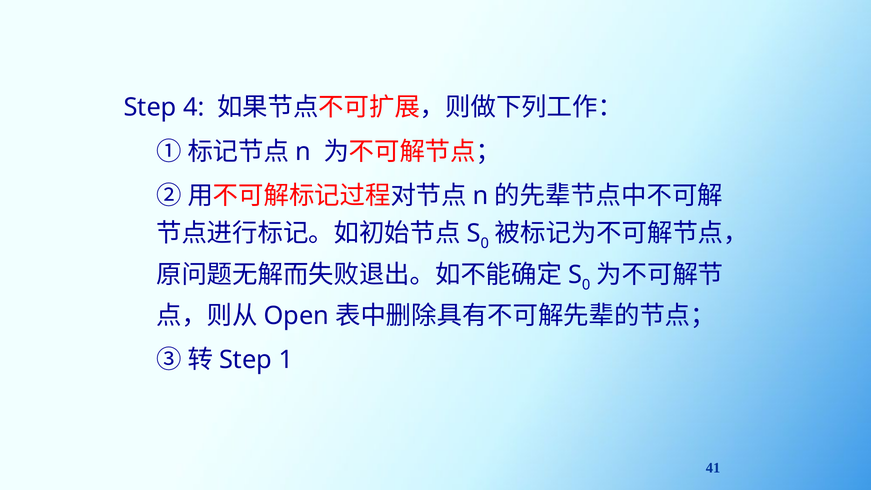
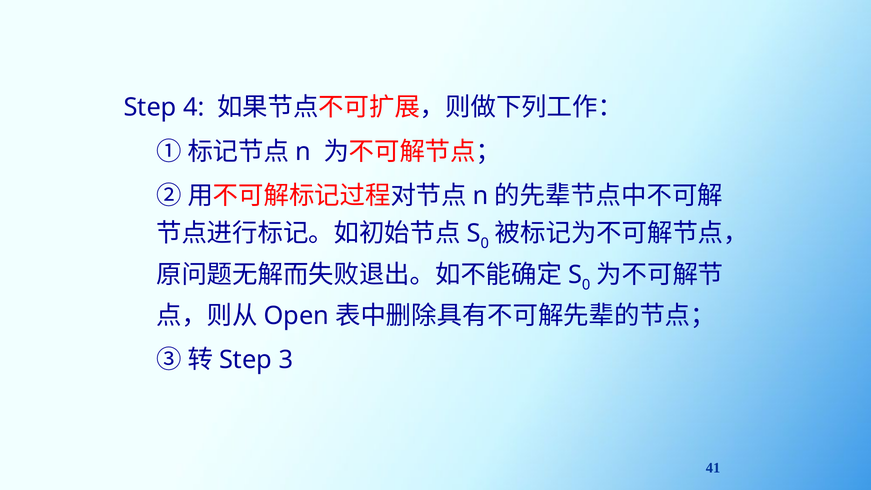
1: 1 -> 3 (286, 360)
